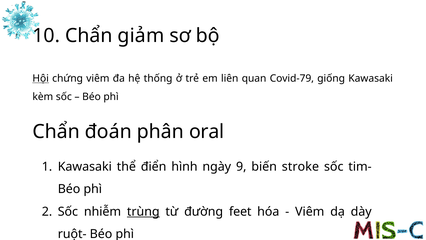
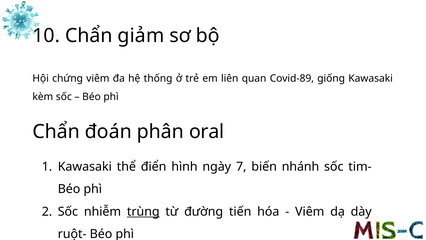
Hội underline: present -> none (41, 78)
Covid-79: Covid-79 -> Covid-89 (292, 78)
9: 9 -> 7 (241, 166)
stroke: stroke -> nhánh (300, 166)
feet: feet -> tiến (240, 211)
